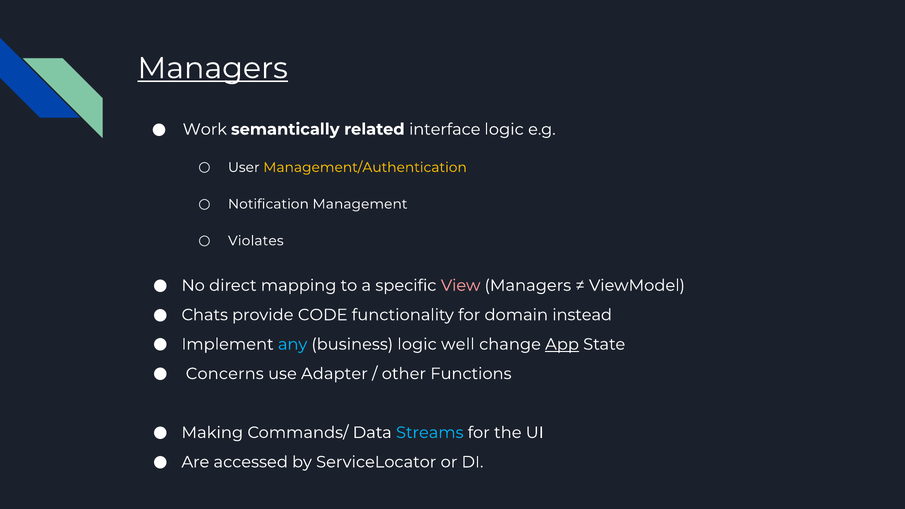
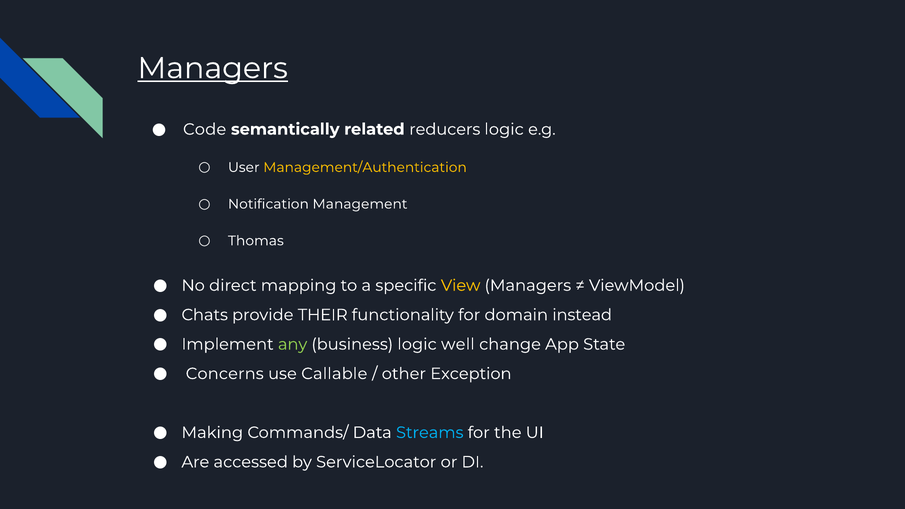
Work: Work -> Code (205, 129)
interface: interface -> reducers (445, 129)
Violates: Violates -> Thomas (256, 241)
View colour: pink -> yellow (461, 285)
CODE: CODE -> THEIR (323, 315)
any colour: light blue -> light green (293, 344)
App underline: present -> none (562, 344)
Adapter: Adapter -> Callable (334, 374)
Functions: Functions -> Exception (471, 374)
